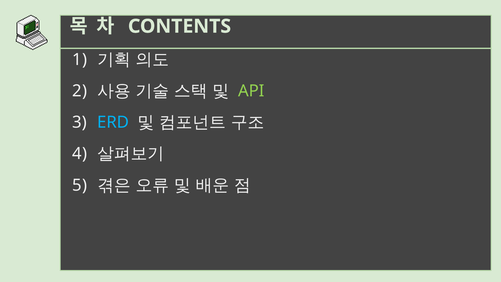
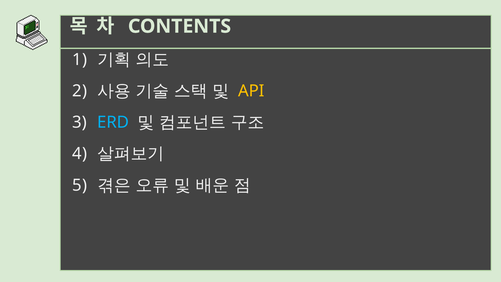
API colour: light green -> yellow (251, 91)
